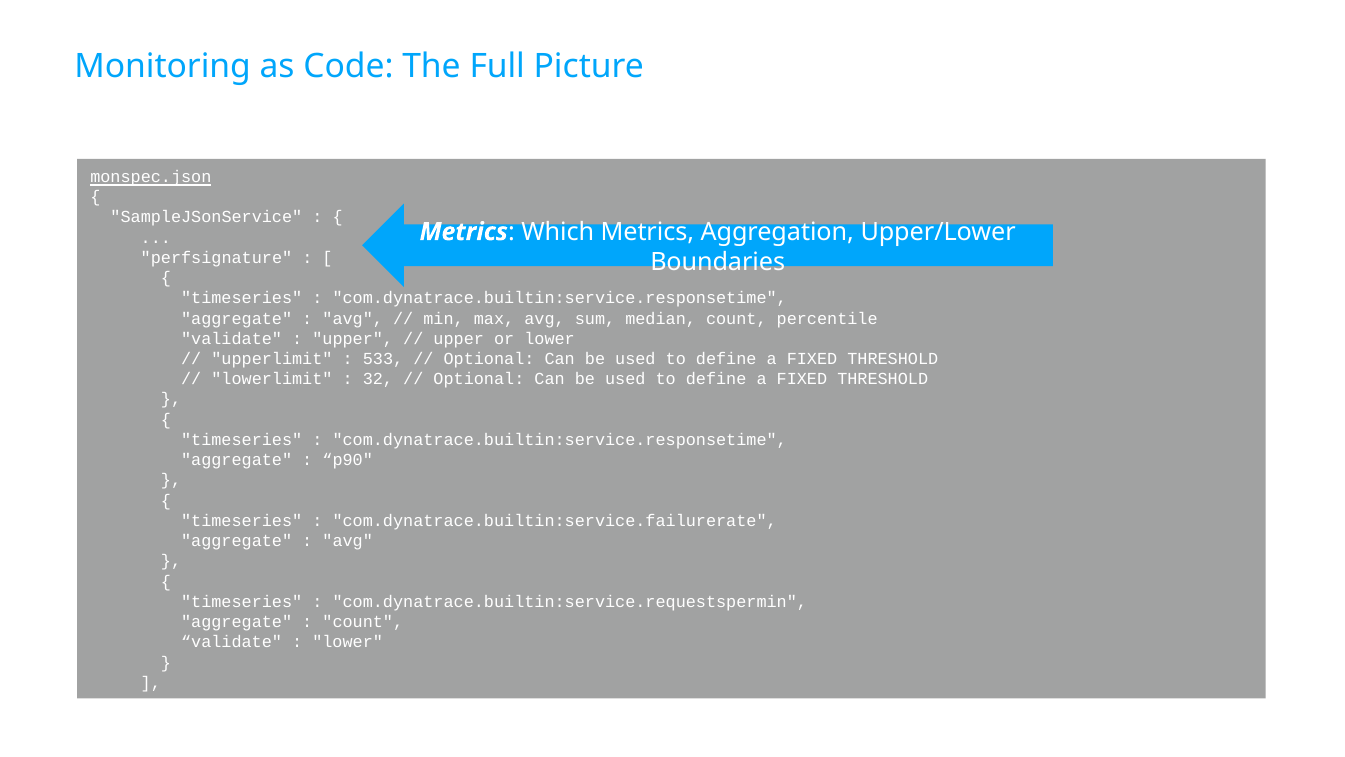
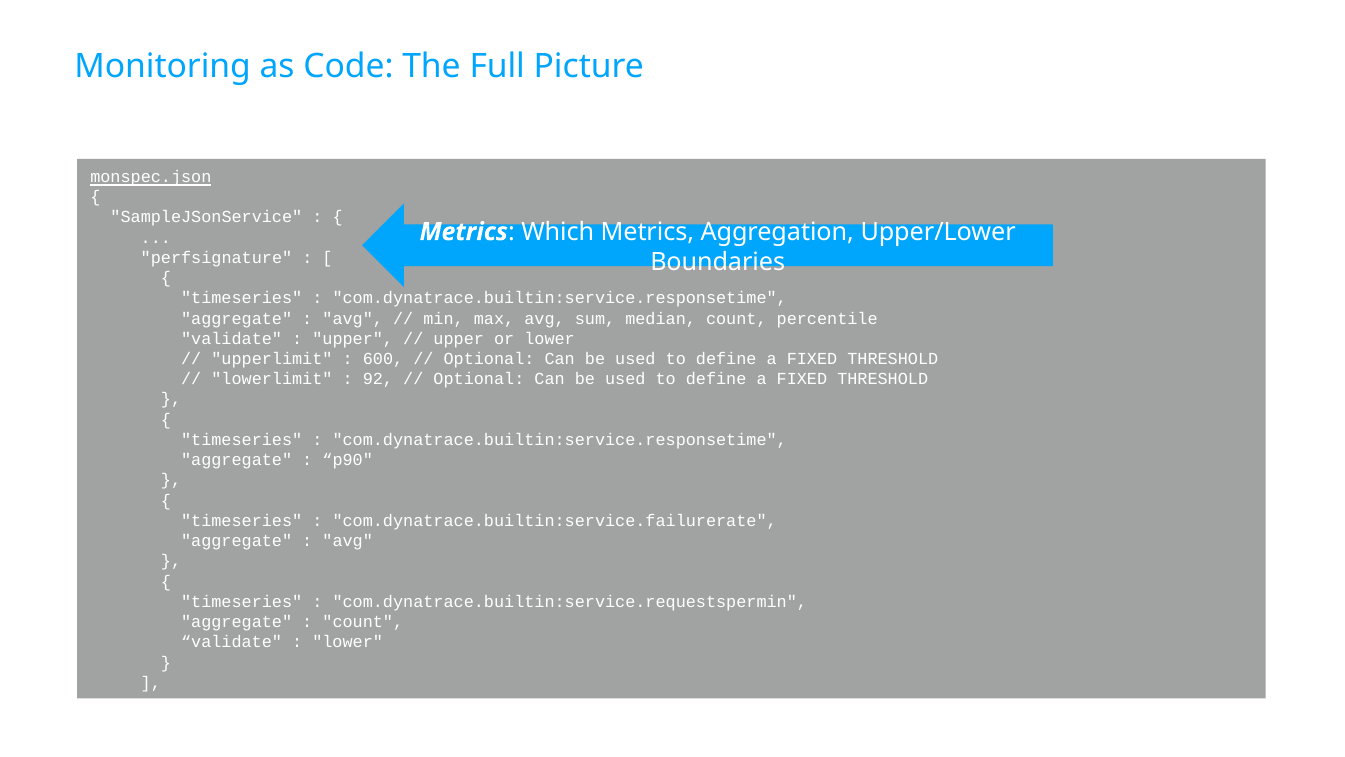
533: 533 -> 600 (383, 359)
32: 32 -> 92 (378, 379)
